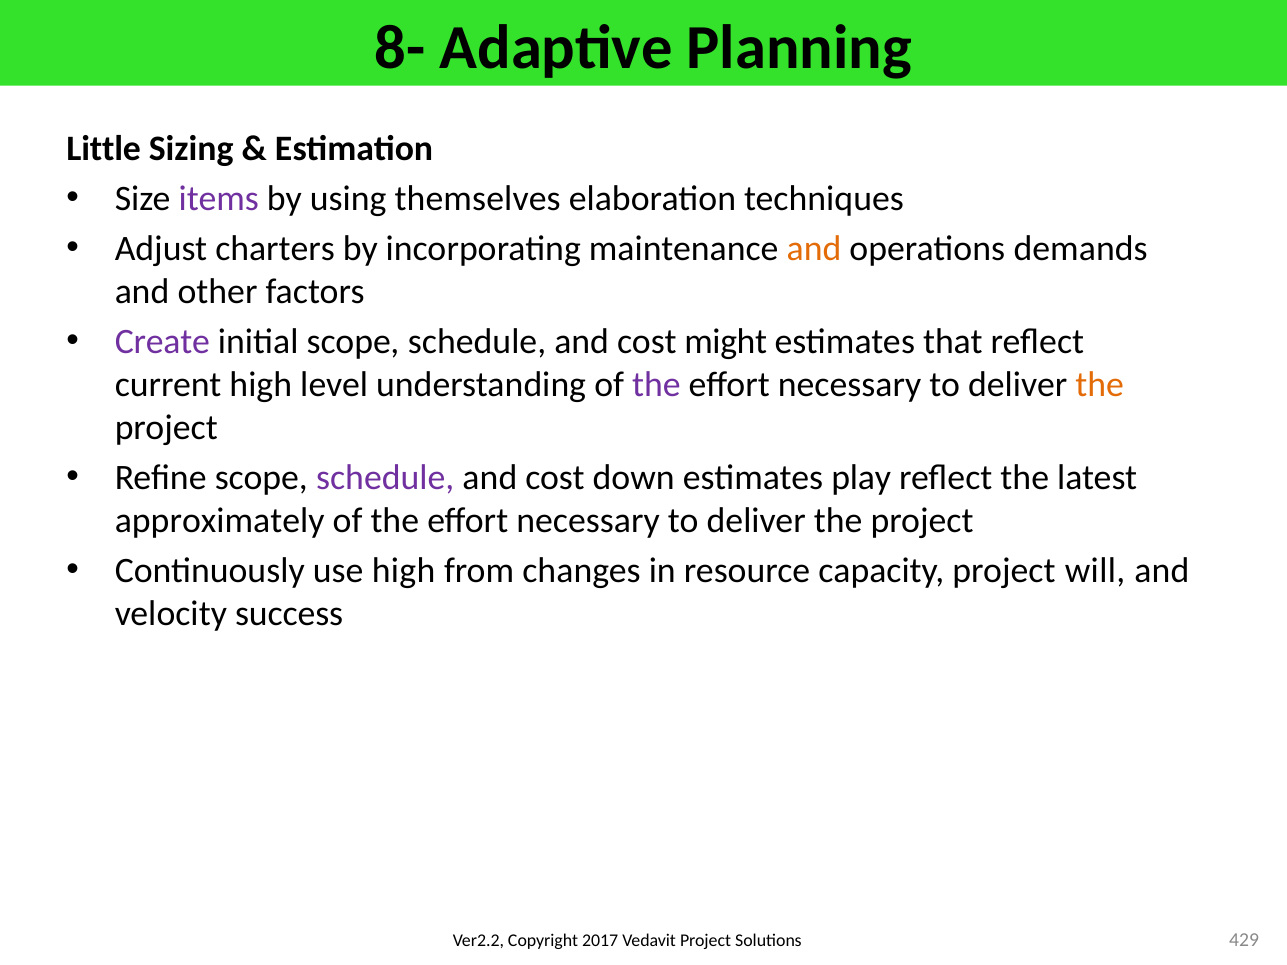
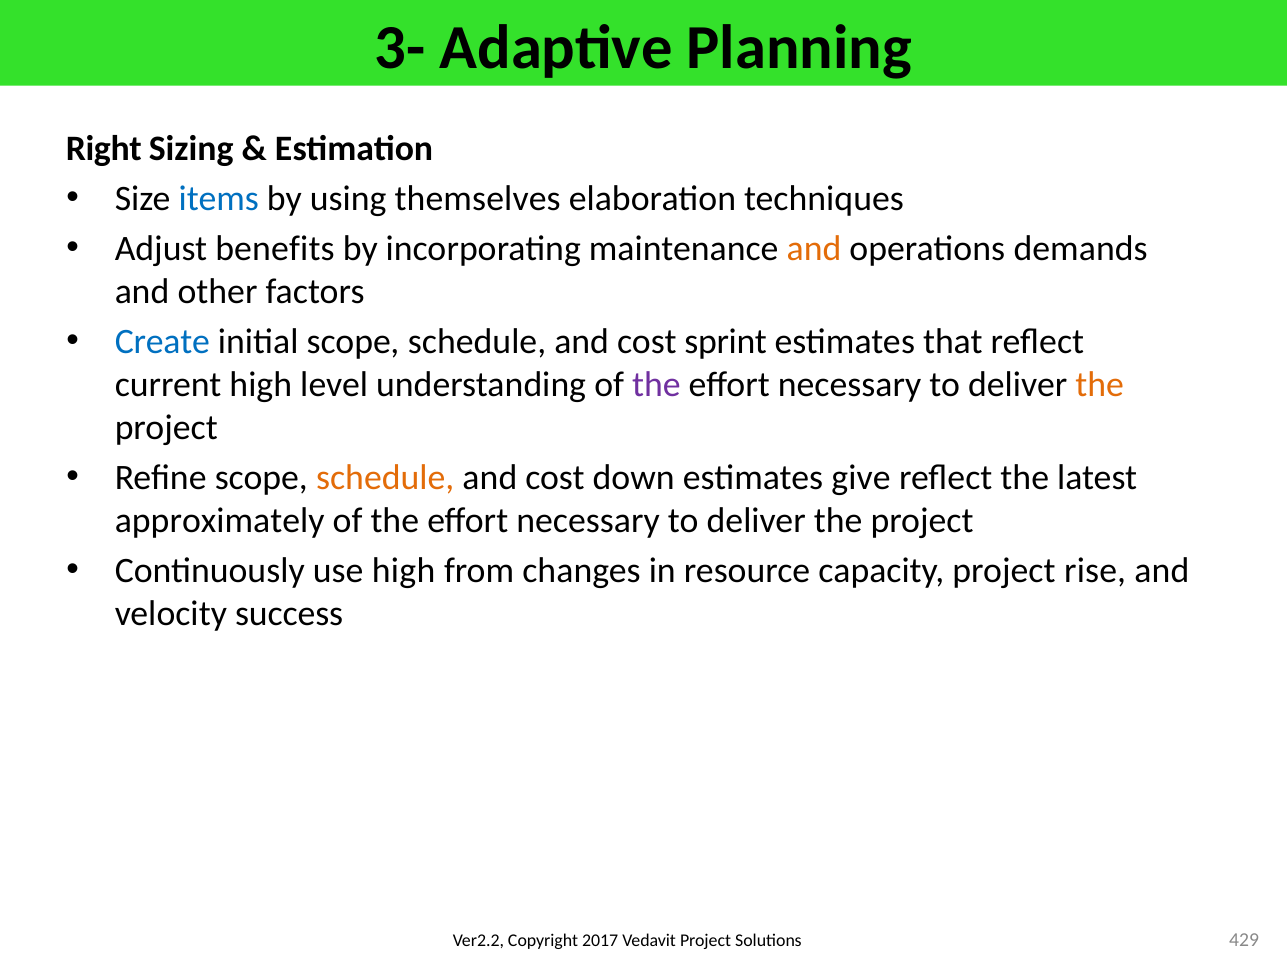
8-: 8- -> 3- (400, 48)
Little: Little -> Right (104, 148)
items colour: purple -> blue (219, 199)
charters: charters -> benefits (275, 249)
Create colour: purple -> blue (162, 342)
might: might -> sprint (726, 342)
schedule colour: purple -> orange (385, 478)
play: play -> give (861, 478)
will: will -> rise (1095, 571)
